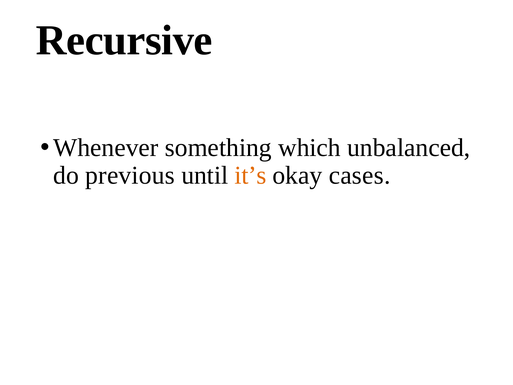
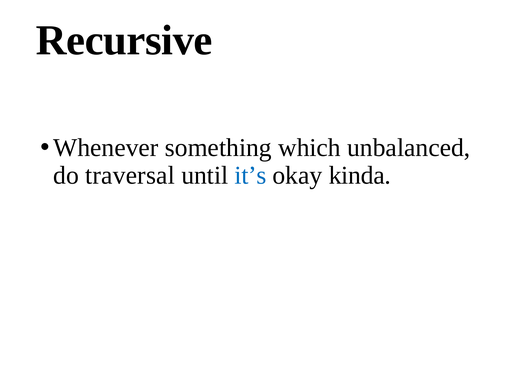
previous: previous -> traversal (130, 175)
it’s colour: orange -> blue (251, 175)
cases: cases -> kinda (360, 175)
